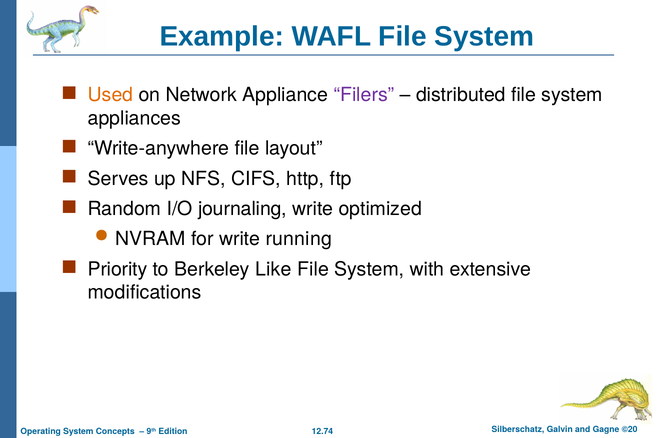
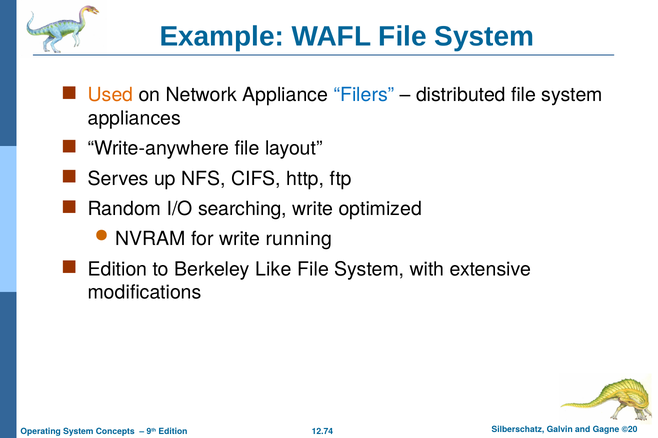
Filers colour: purple -> blue (364, 95)
journaling: journaling -> searching (242, 209)
Priority: Priority -> Edition (118, 270)
